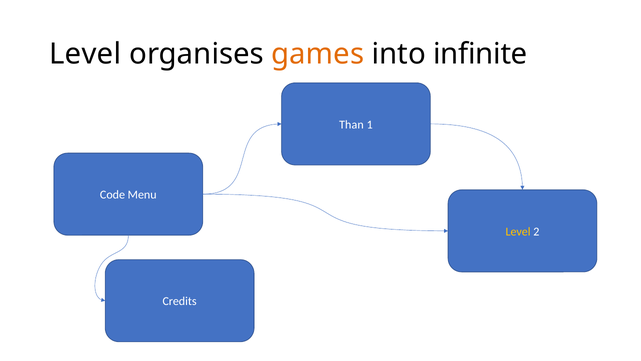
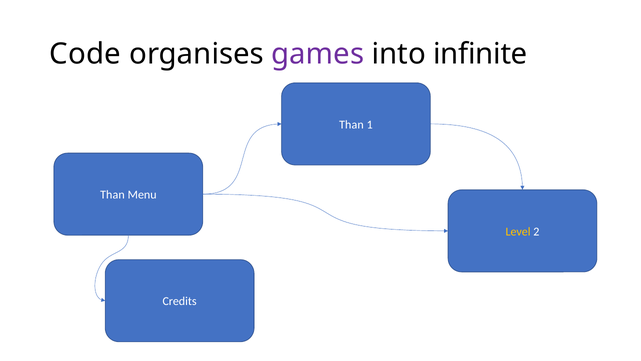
Level: Level -> Code (85, 54)
games colour: orange -> purple (318, 54)
Code: Code -> Than (112, 195)
